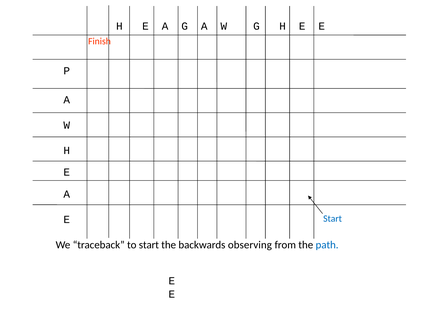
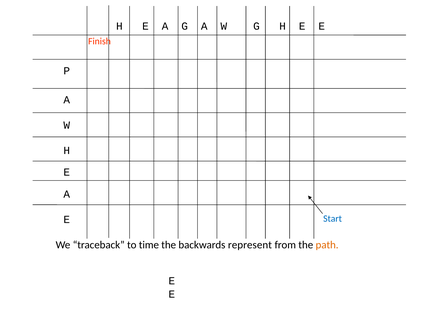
to start: start -> time (149, 245)
observing: observing -> represent (250, 245)
path colour: blue -> orange (327, 245)
